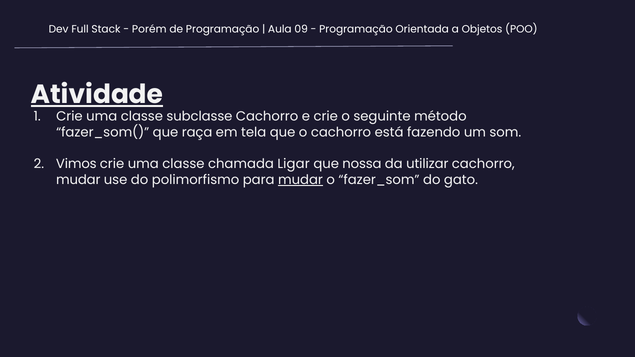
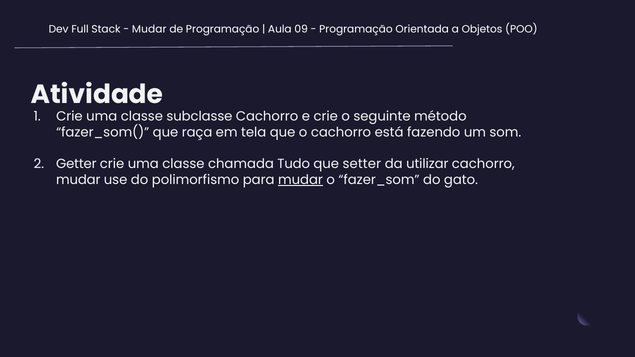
Porém: Porém -> Mudar (149, 29)
Atividade underline: present -> none (97, 95)
Vimos: Vimos -> Getter (76, 164)
Ligar: Ligar -> Tudo (294, 164)
nossa: nossa -> setter (362, 164)
